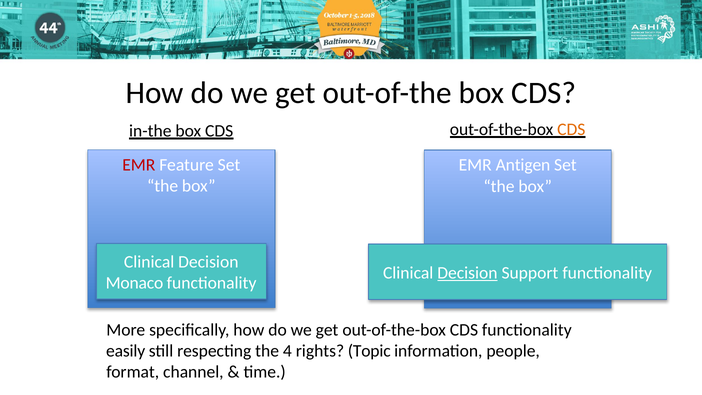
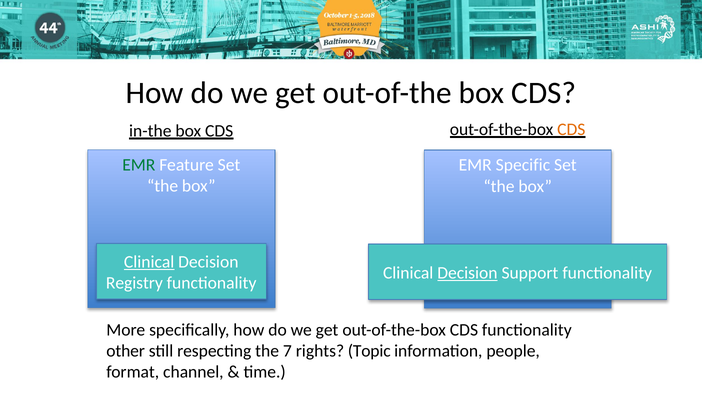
EMR colour: red -> green (139, 165)
Antigen: Antigen -> Specific (523, 165)
Clinical underline: none -> present (149, 262)
Monaco: Monaco -> Registry (134, 283)
easily: easily -> other (126, 351)
4: 4 -> 7 (287, 351)
